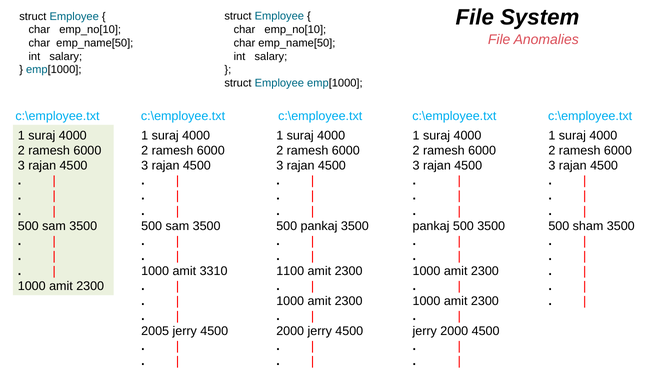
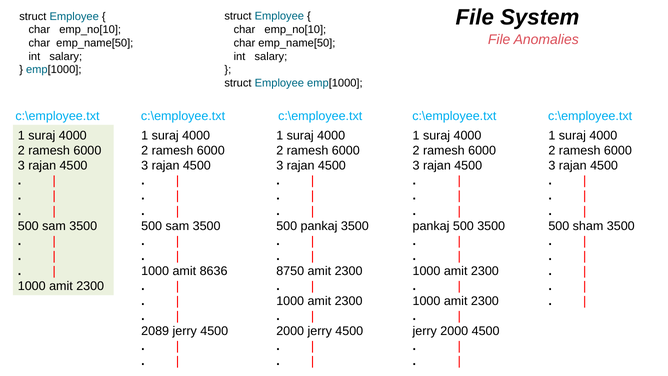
3310: 3310 -> 8636 (214, 271)
1100: 1100 -> 8750 (290, 271)
2005: 2005 -> 2089 (155, 331)
